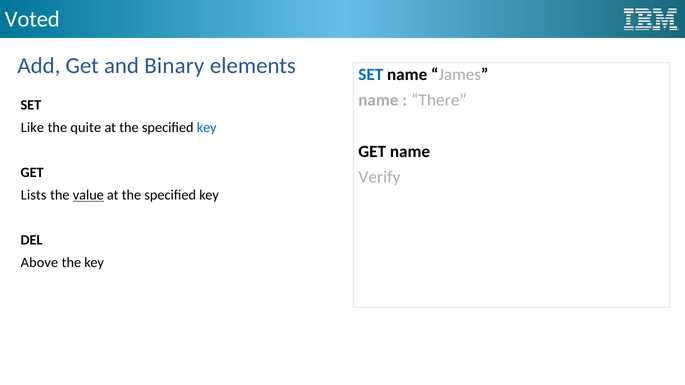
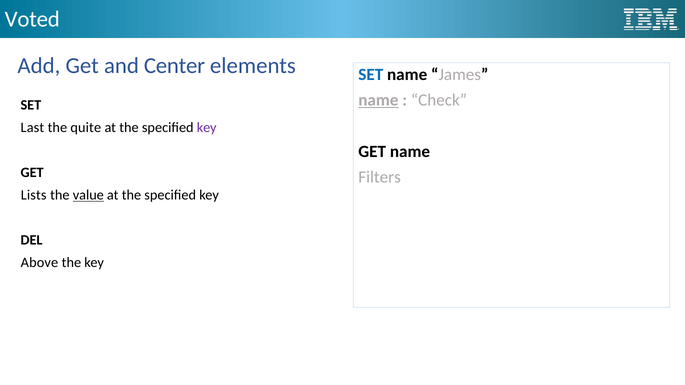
Binary: Binary -> Center (175, 66)
name underline: none -> present (378, 100)
There: There -> Check (439, 100)
Like: Like -> Last (32, 128)
key colour: blue -> purple (207, 128)
Verify: Verify -> Filters (380, 177)
